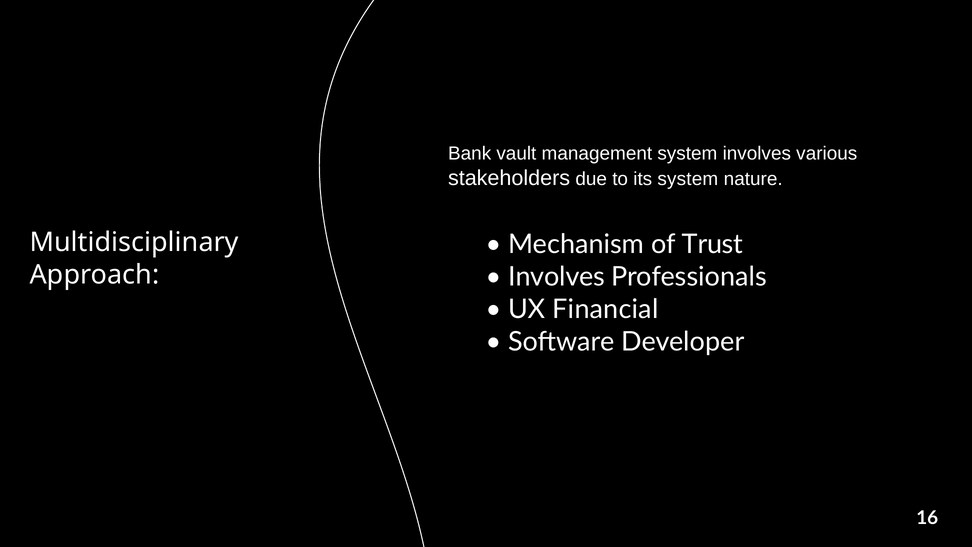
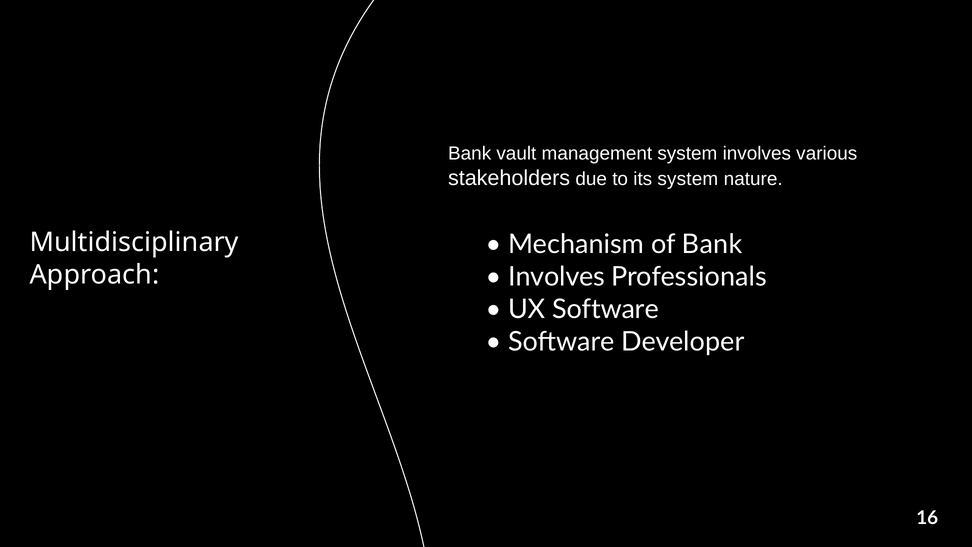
of Trust: Trust -> Bank (712, 244)
UX Financial: Financial -> Software (606, 309)
